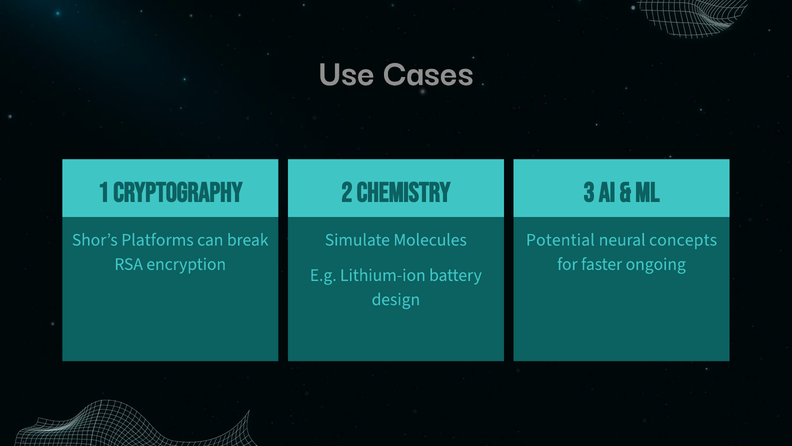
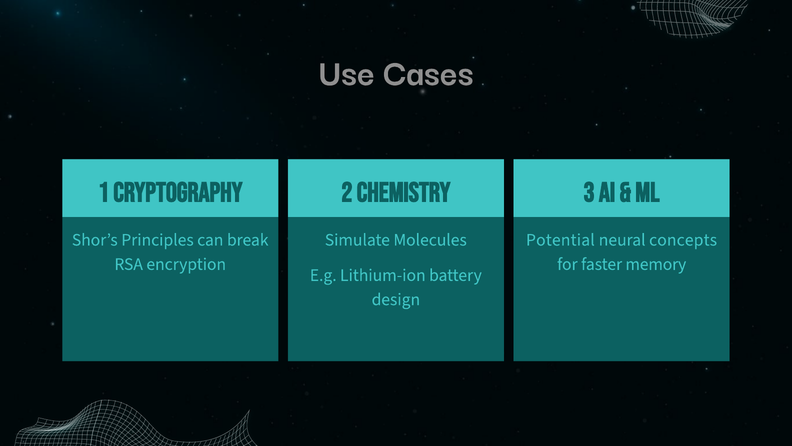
Platforms: Platforms -> Principles (158, 240)
ongoing: ongoing -> memory (656, 264)
